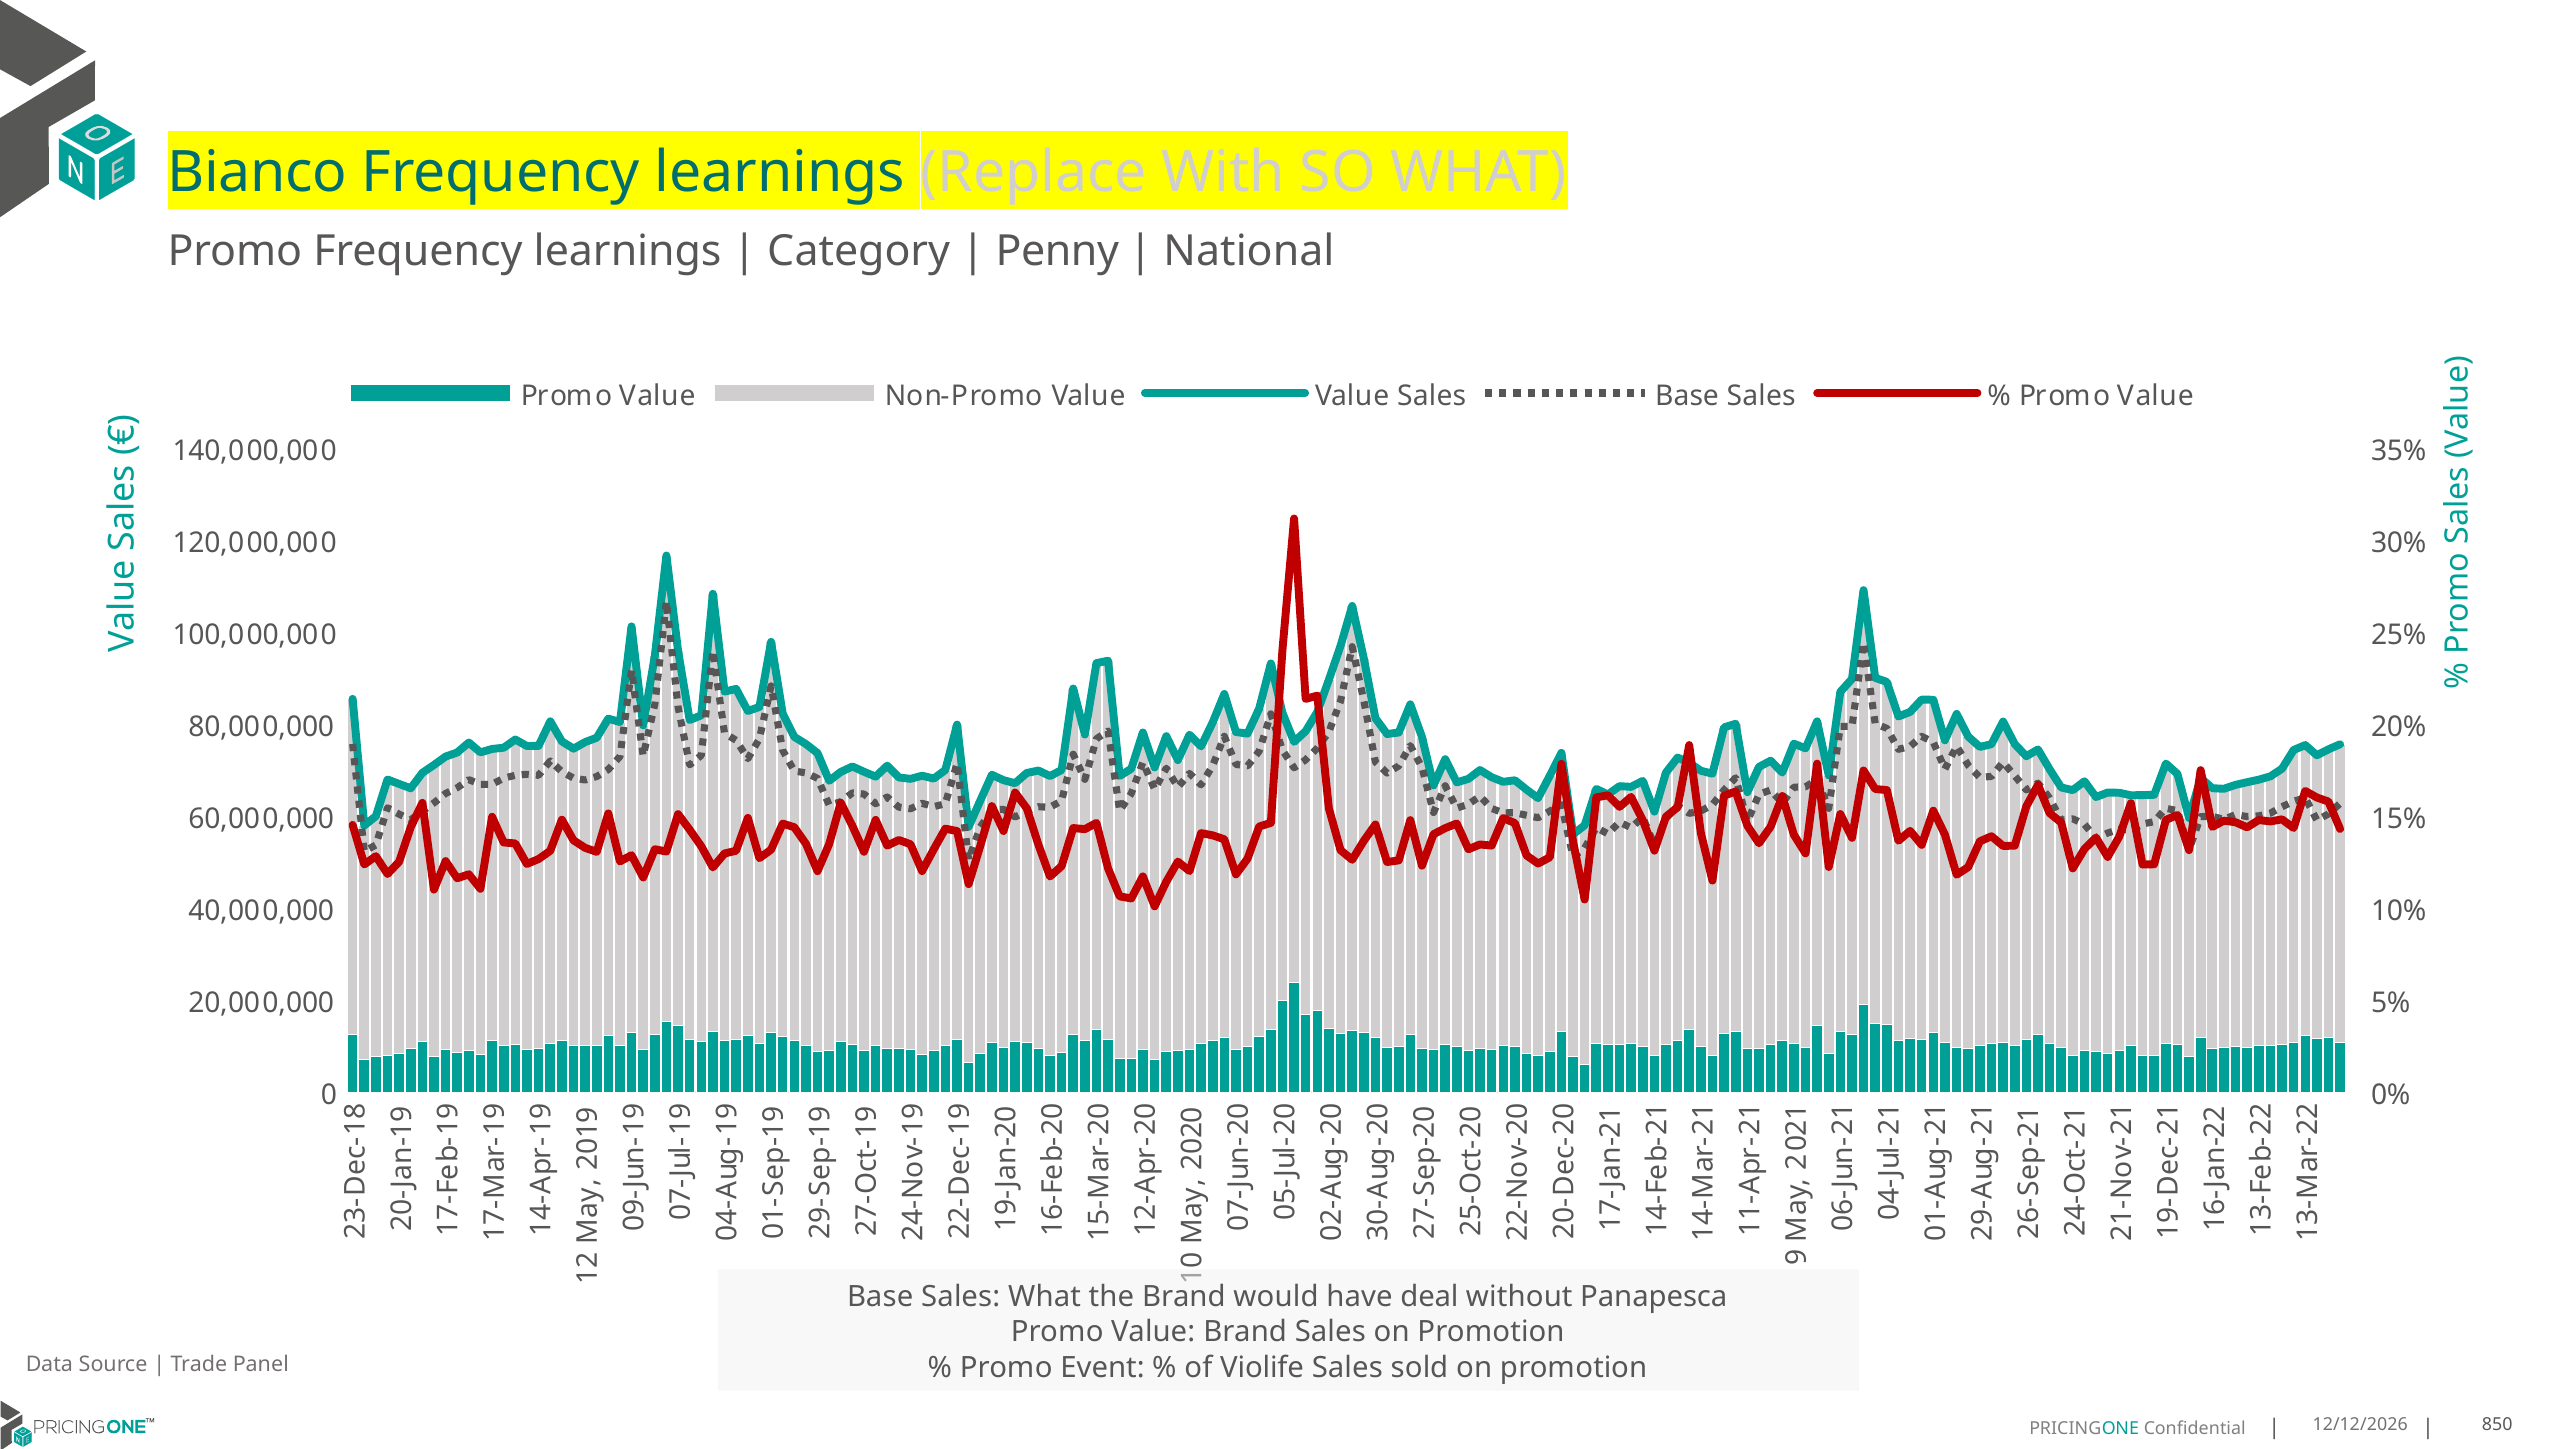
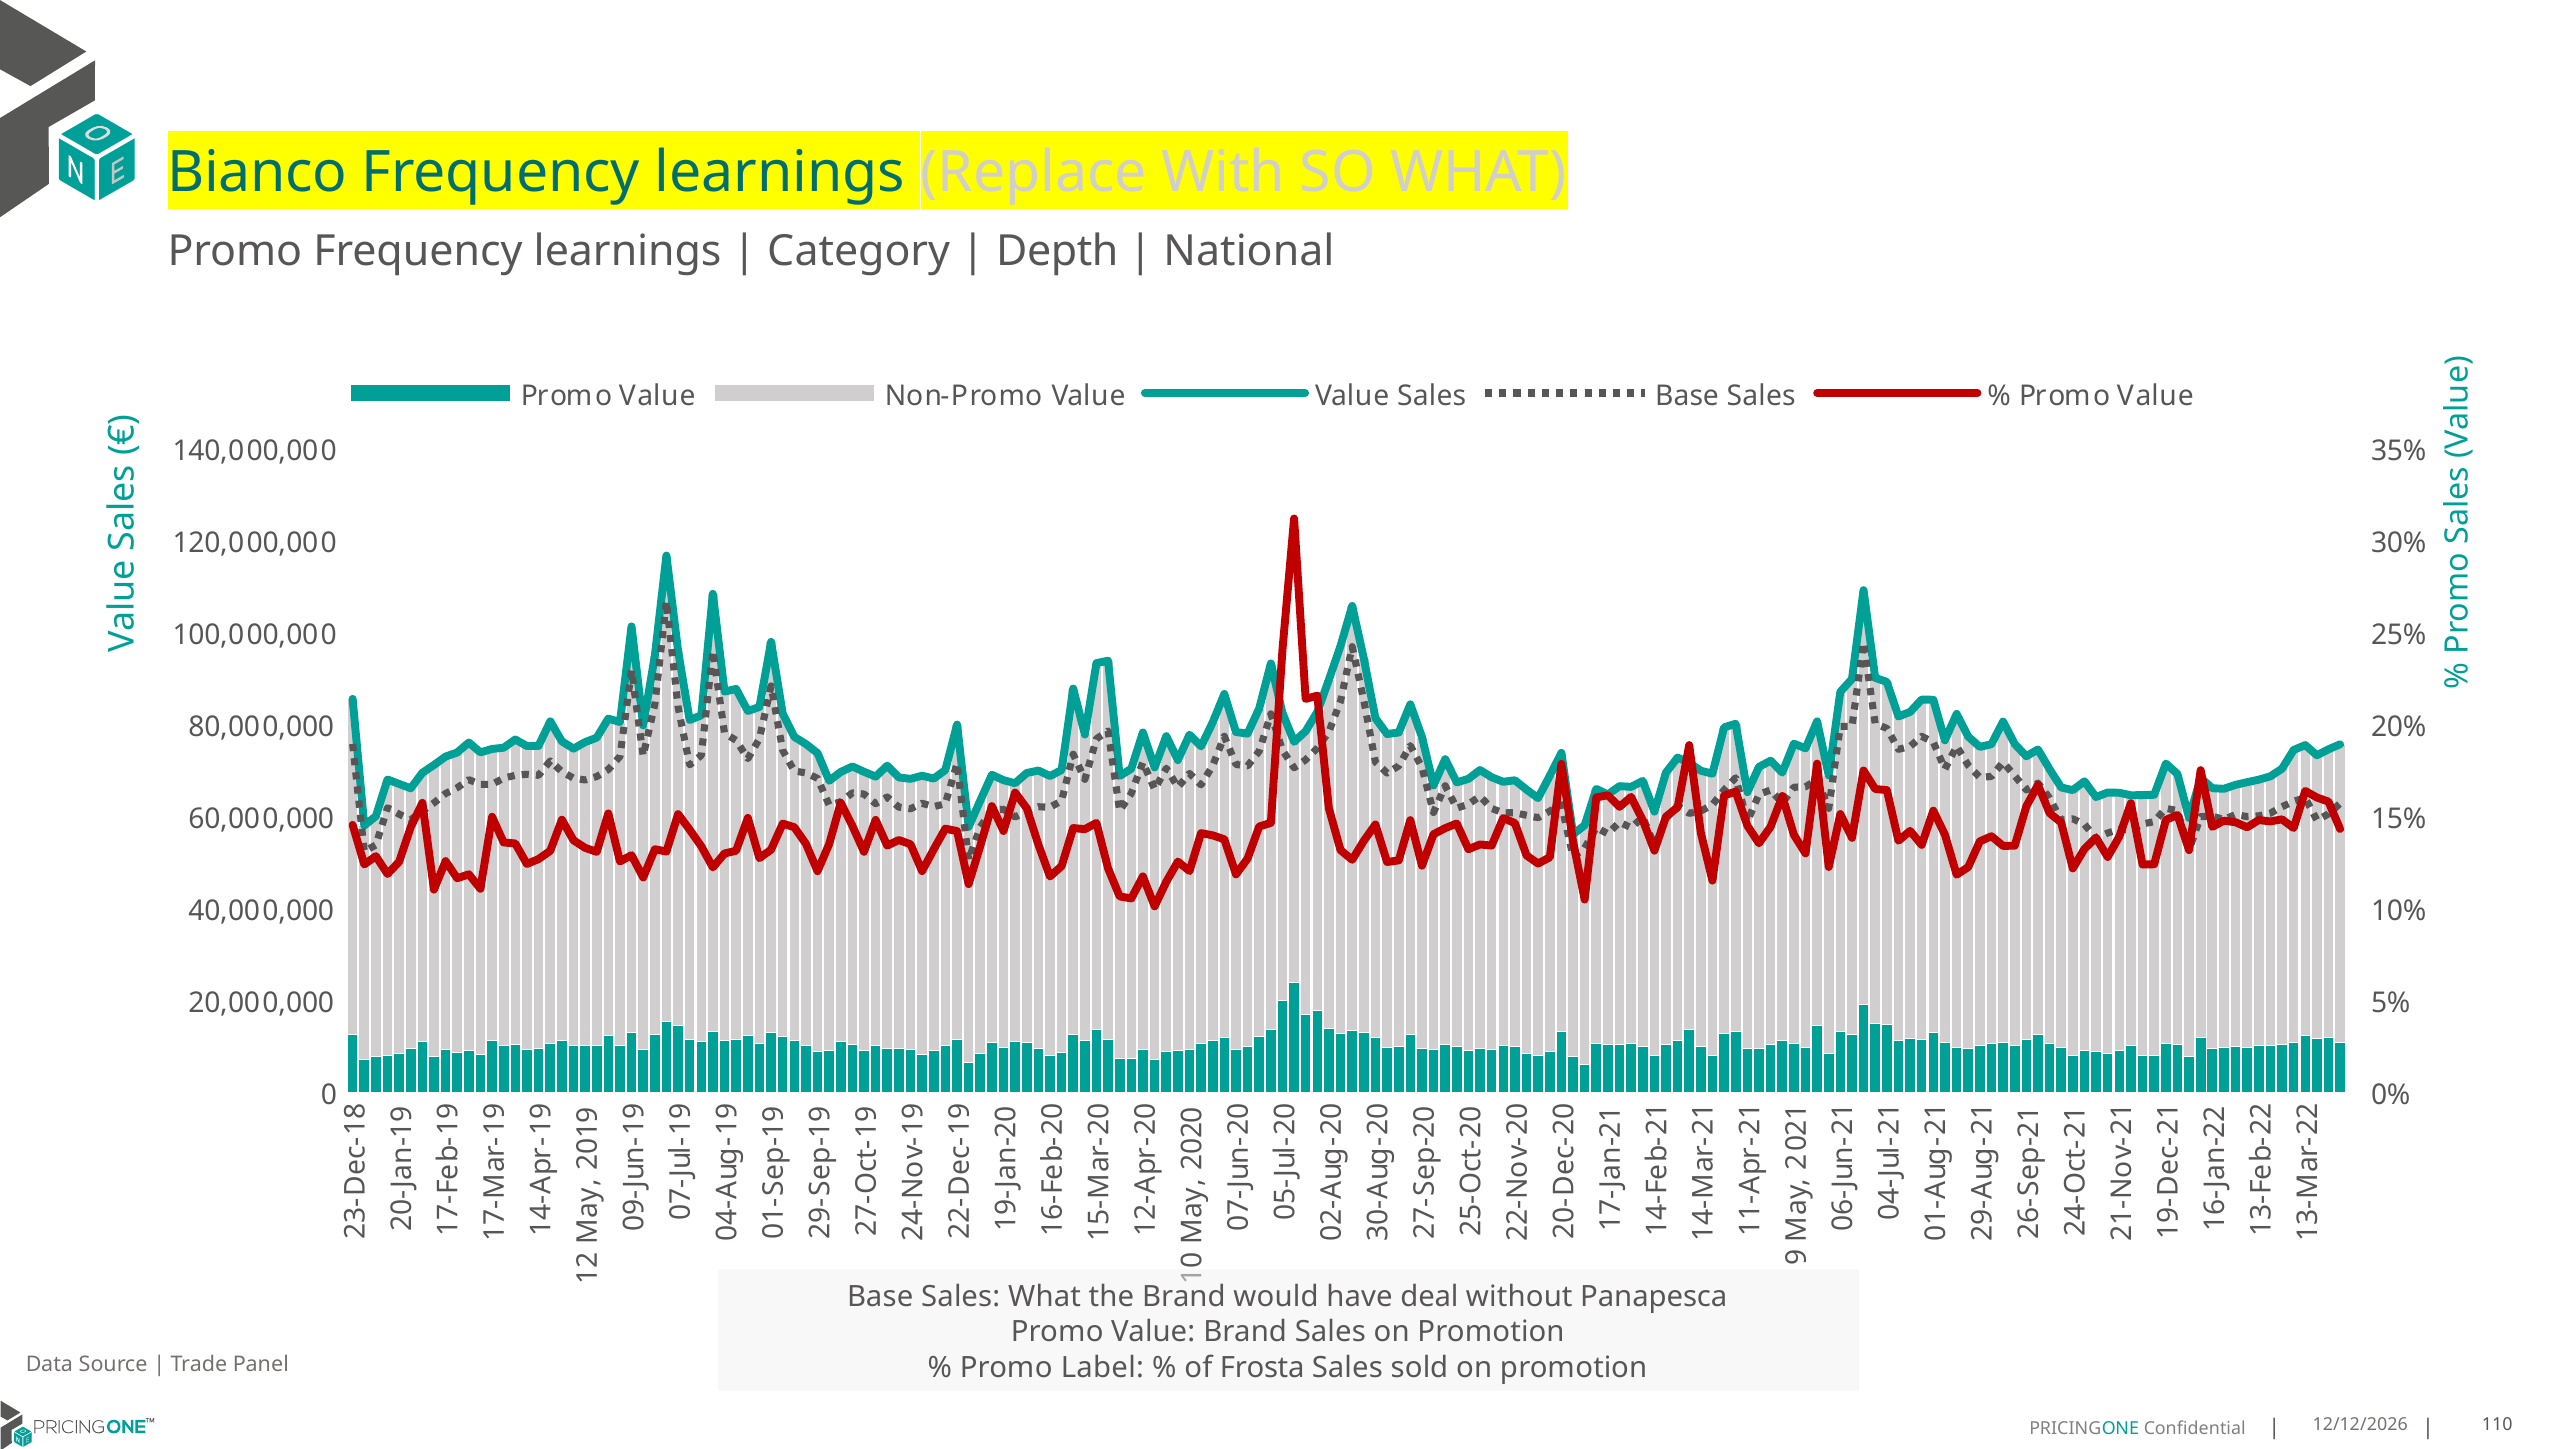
Penny: Penny -> Depth (1057, 251)
Event: Event -> Label (1102, 1368)
Violife: Violife -> Frosta (1262, 1368)
850: 850 -> 110 (2497, 1425)
